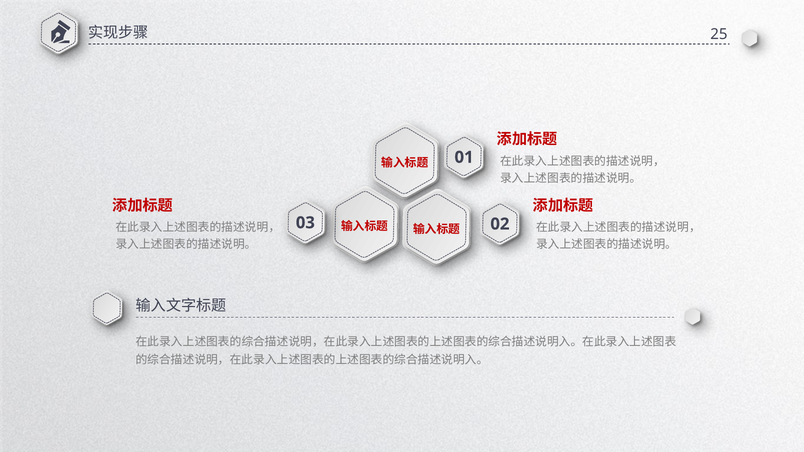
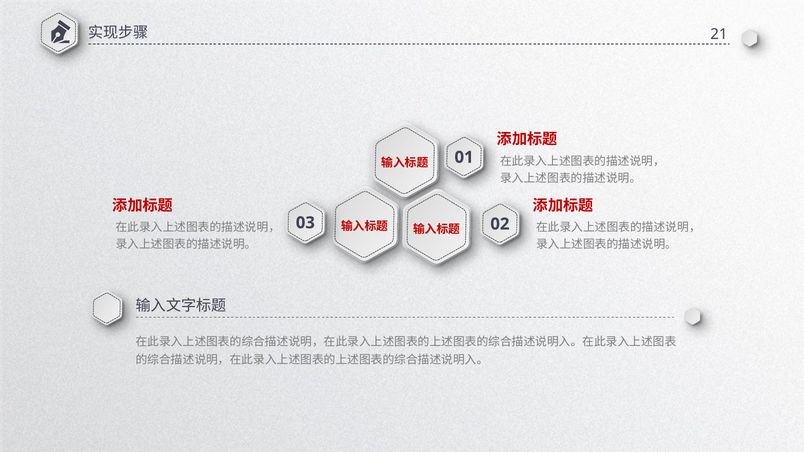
25: 25 -> 21 (719, 34)
